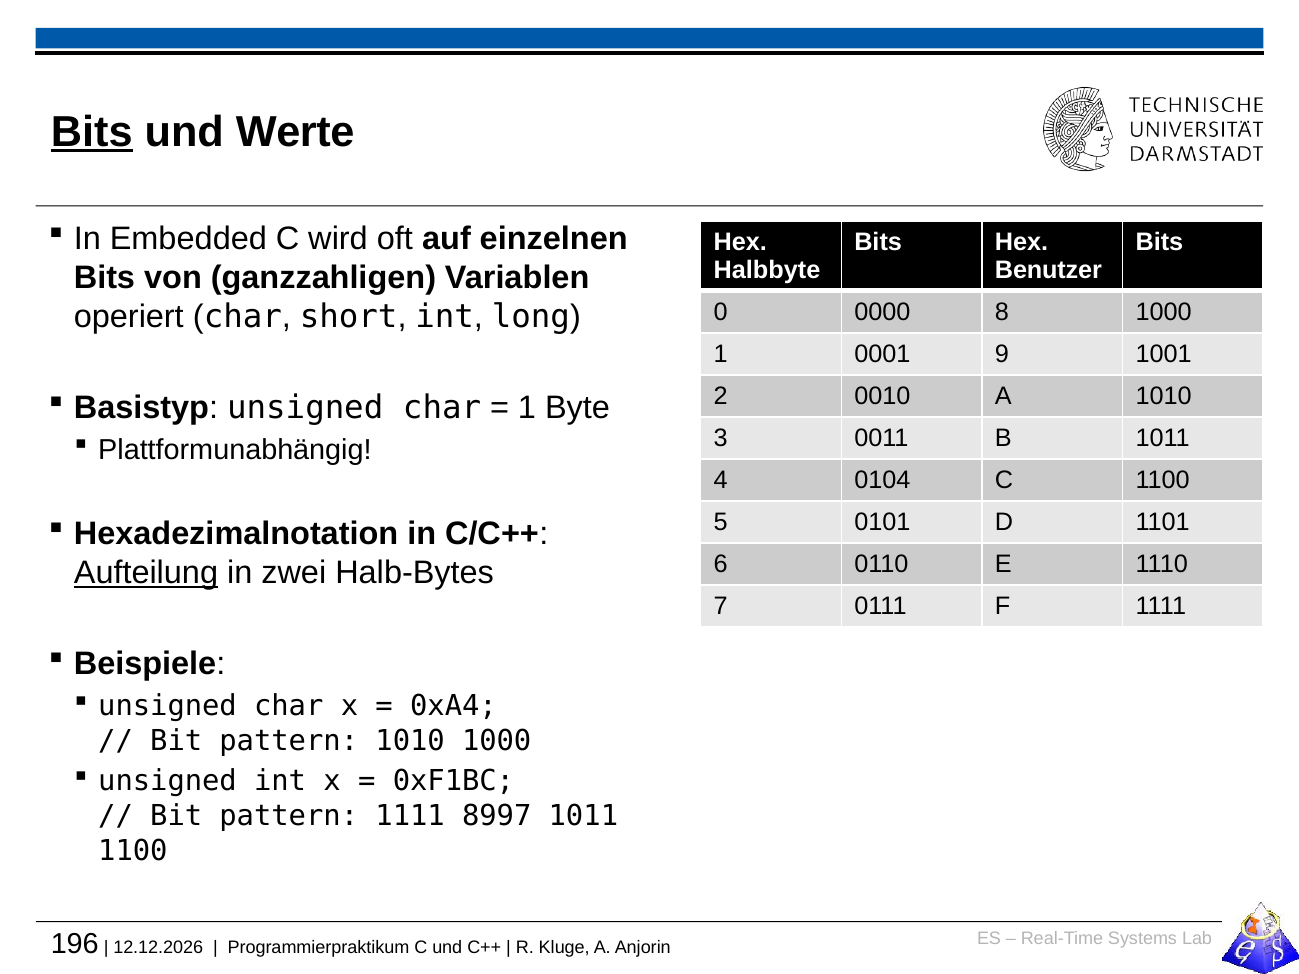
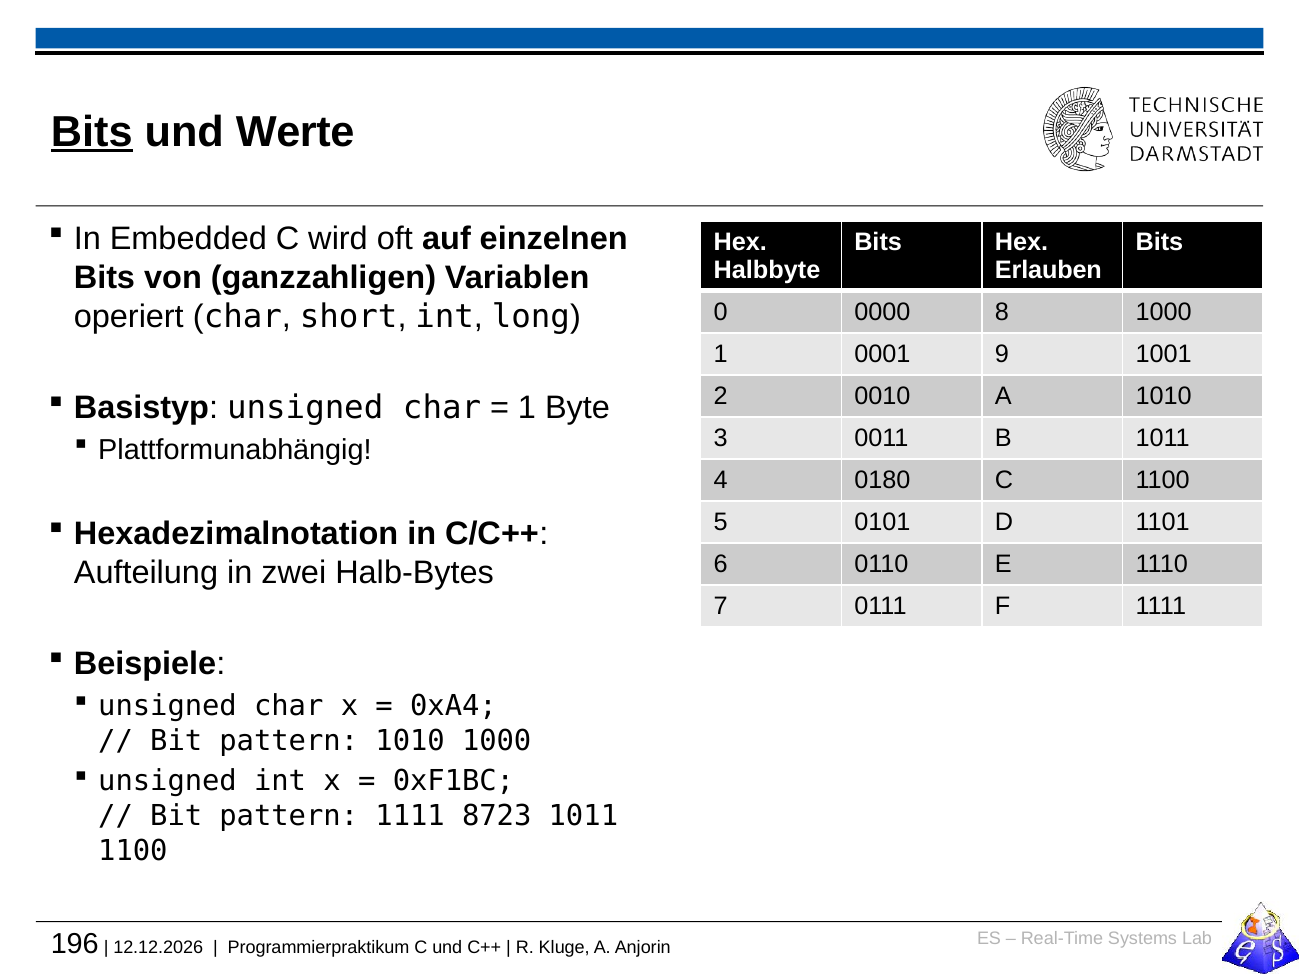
Benutzer: Benutzer -> Erlauben (1048, 271)
0104: 0104 -> 0180 (882, 480)
Aufteilung underline: present -> none (146, 573)
8997: 8997 -> 8723 (497, 816)
